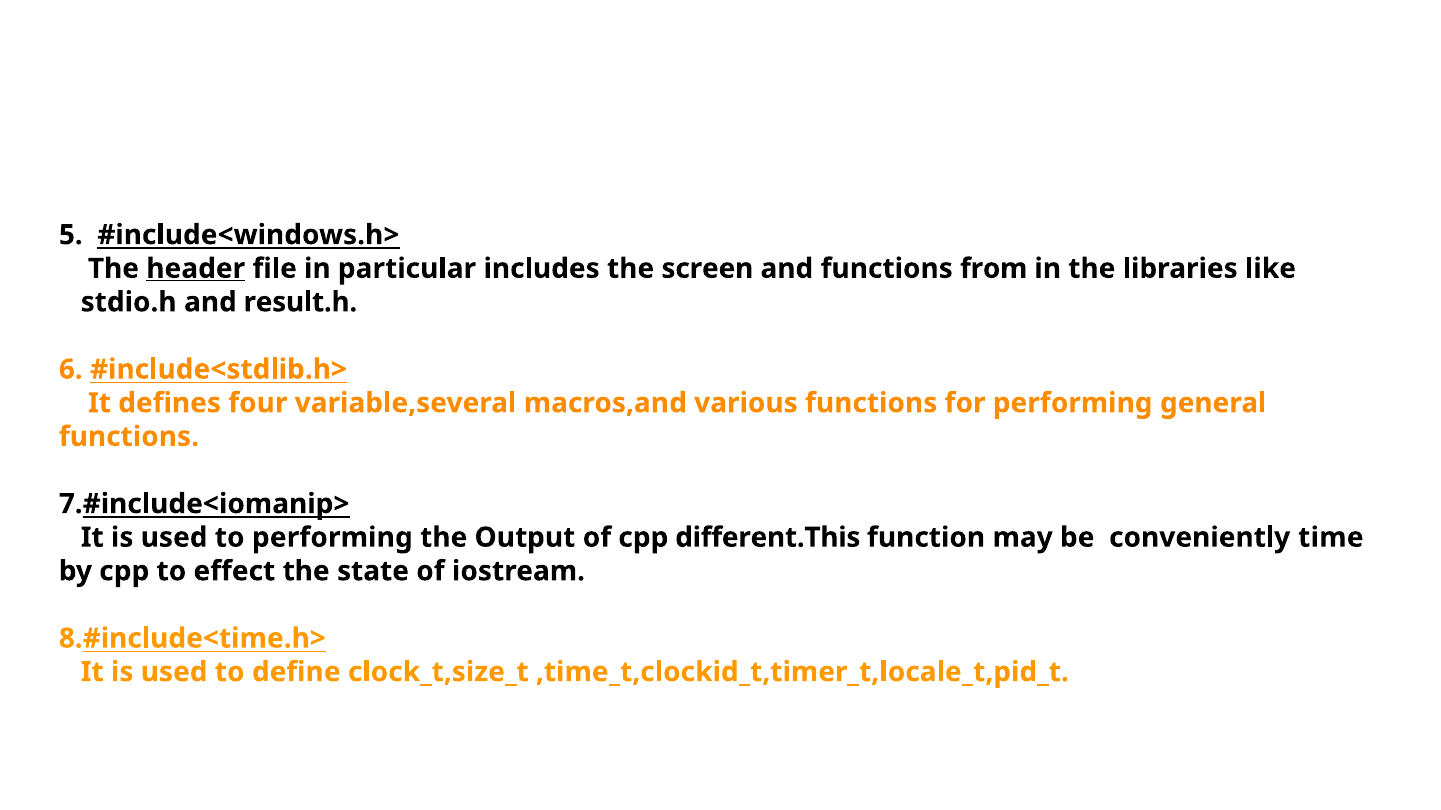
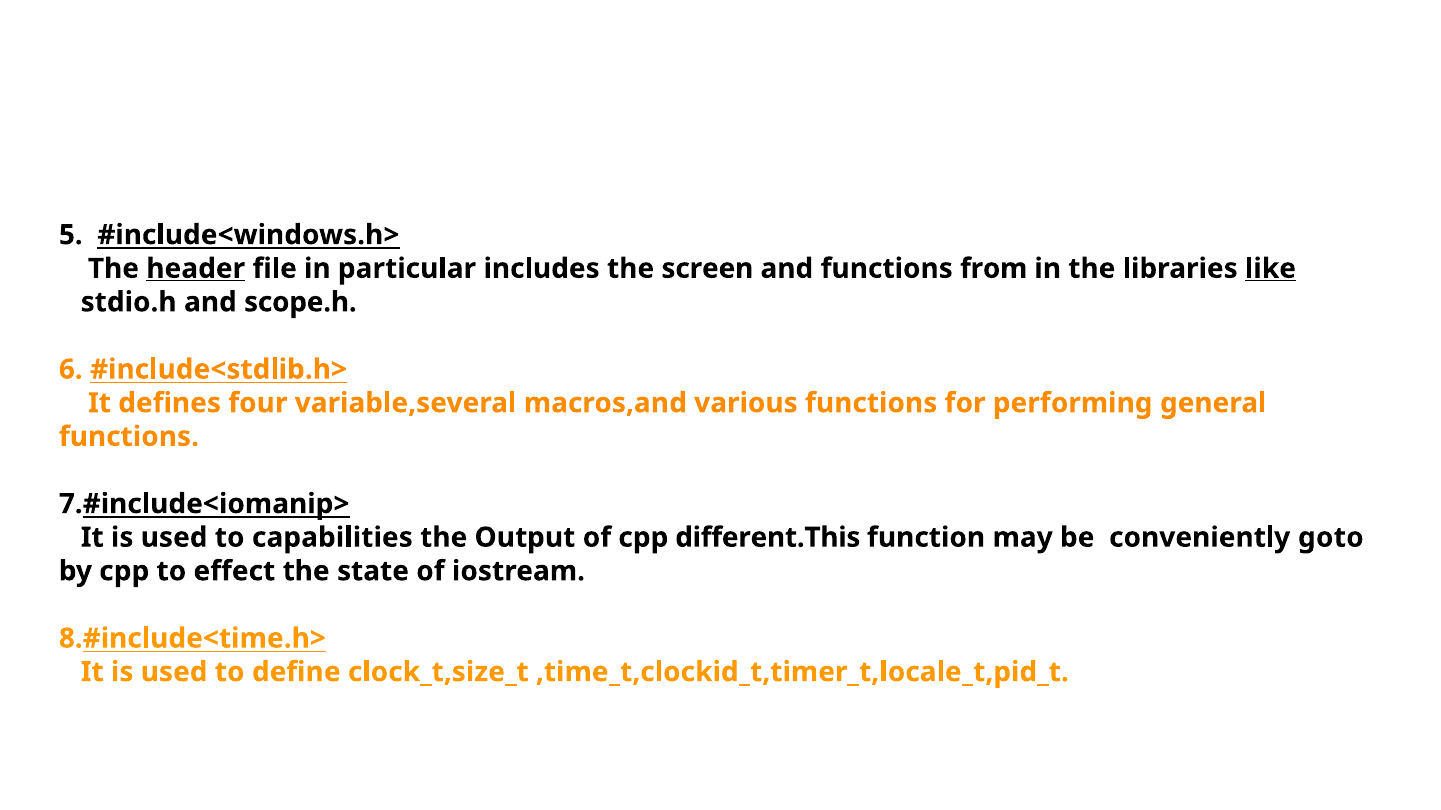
like underline: none -> present (1271, 269)
result.h: result.h -> scope.h (300, 302)
to performing: performing -> capabilities (332, 538)
time: time -> goto (1331, 538)
